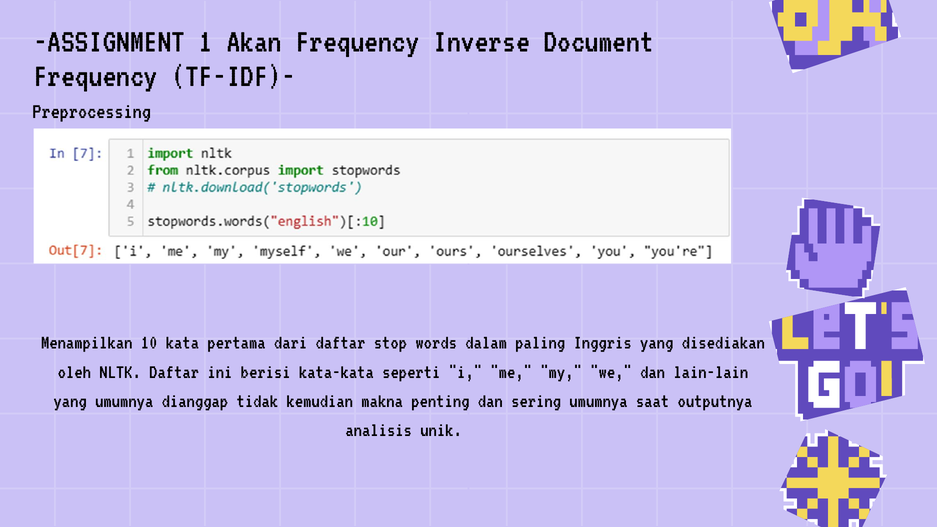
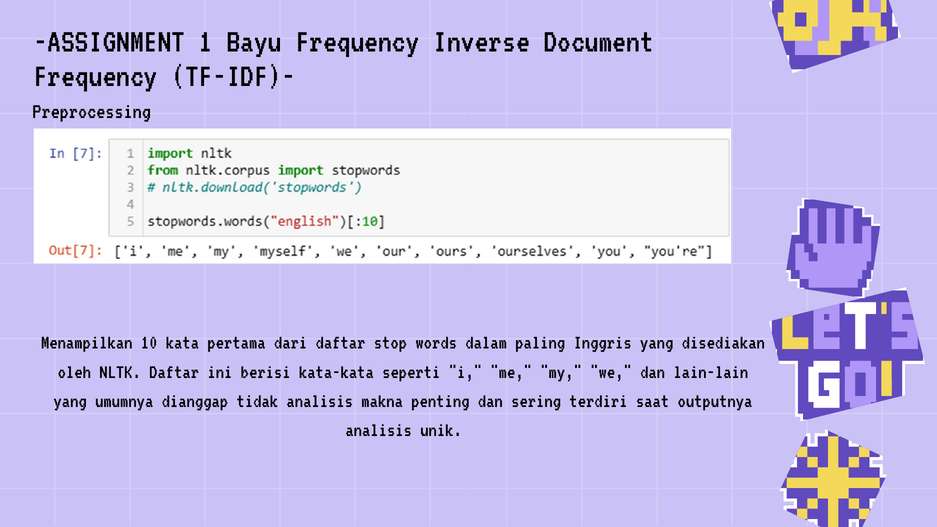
Akan: Akan -> Bayu (254, 41)
tidak kemudian: kemudian -> analisis (320, 400)
sering umumnya: umumnya -> terdiri (598, 400)
